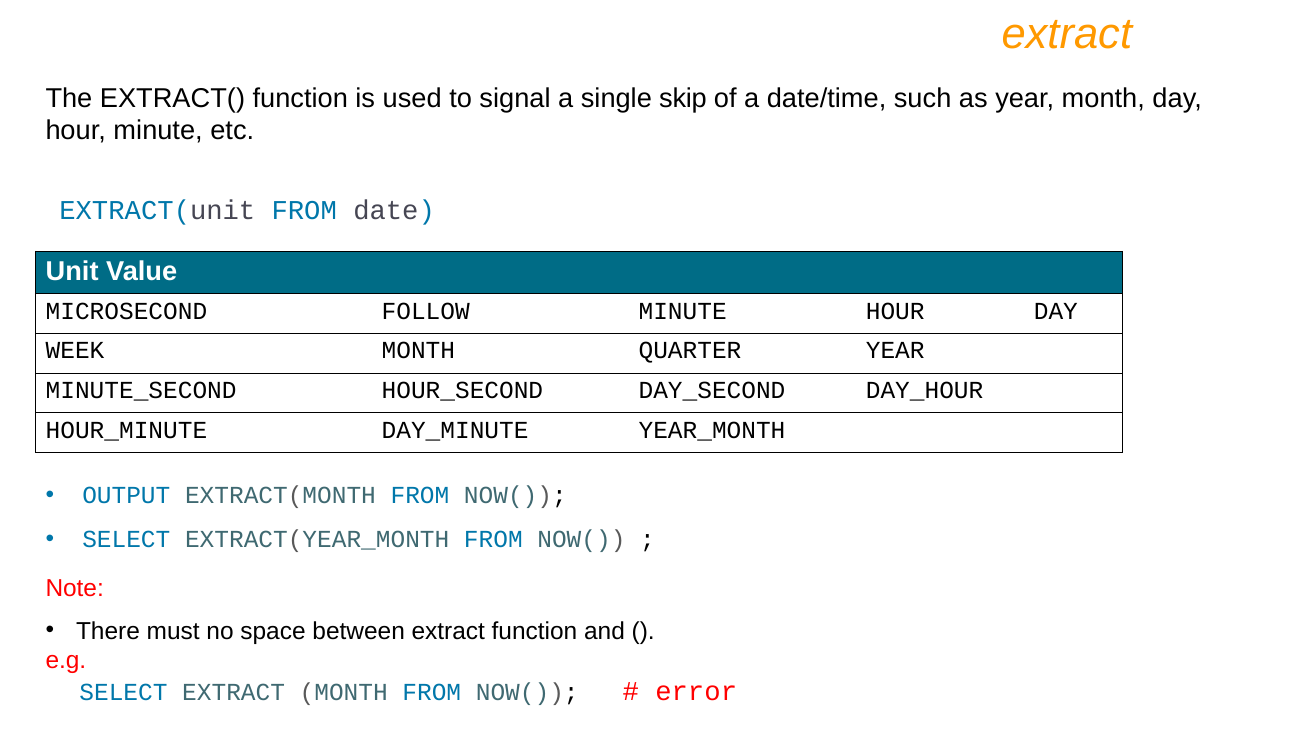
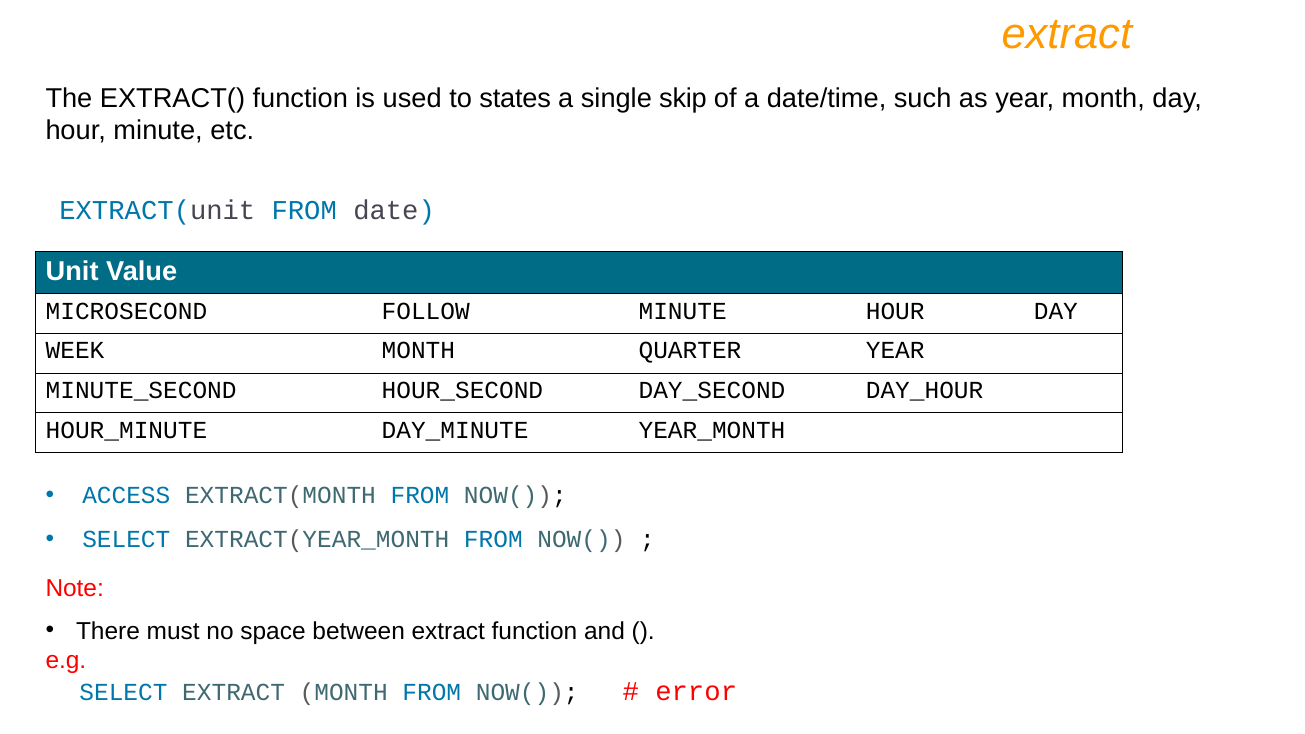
signal: signal -> states (515, 98)
OUTPUT: OUTPUT -> ACCESS (126, 495)
